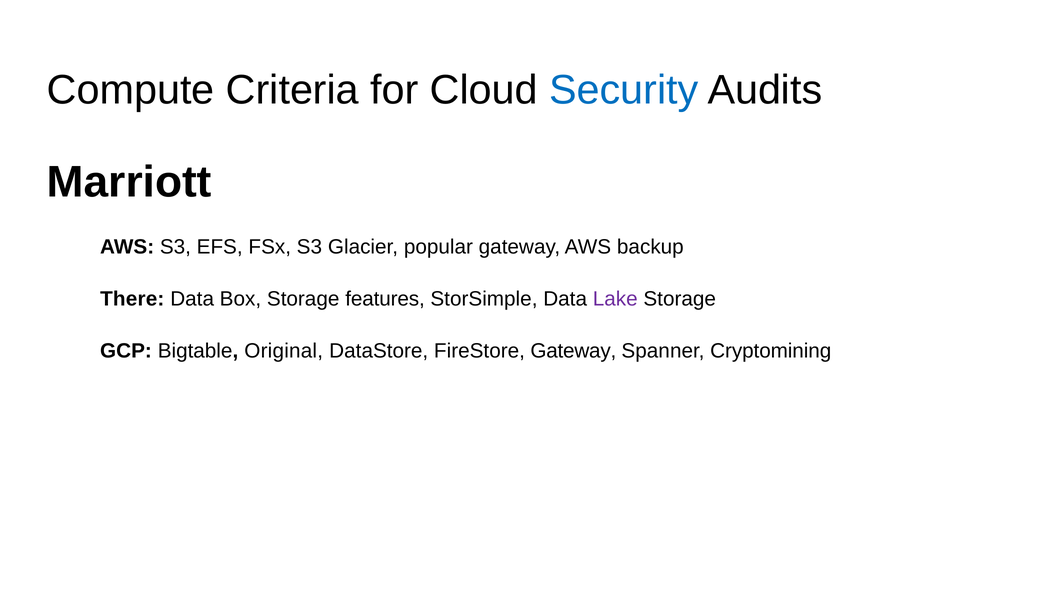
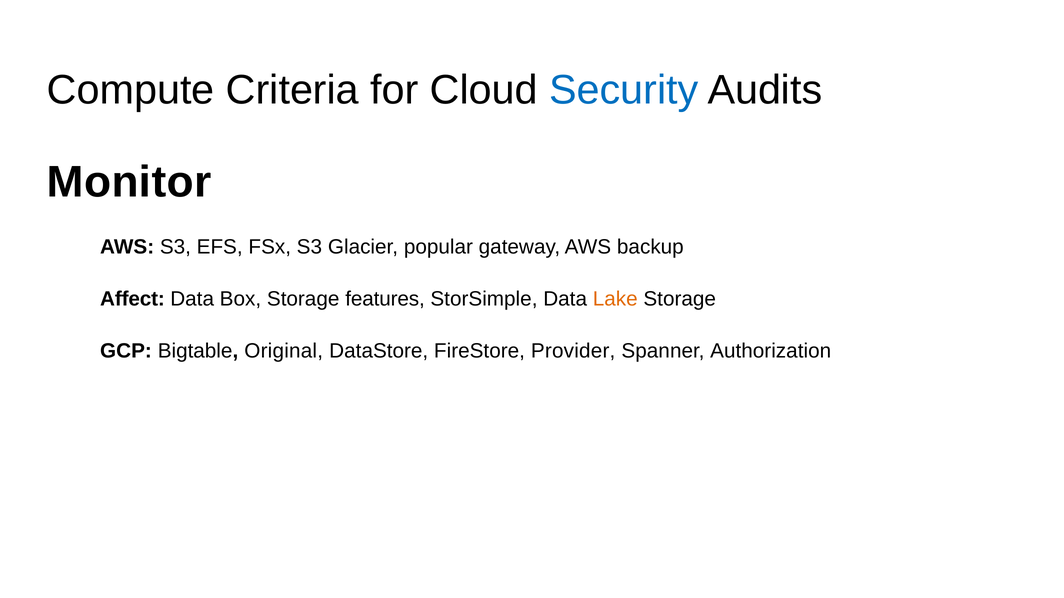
Marriott: Marriott -> Monitor (129, 182)
There: There -> Affect (132, 299)
Lake colour: purple -> orange (615, 299)
FireStore Gateway: Gateway -> Provider (573, 351)
Cryptomining: Cryptomining -> Authorization (771, 351)
